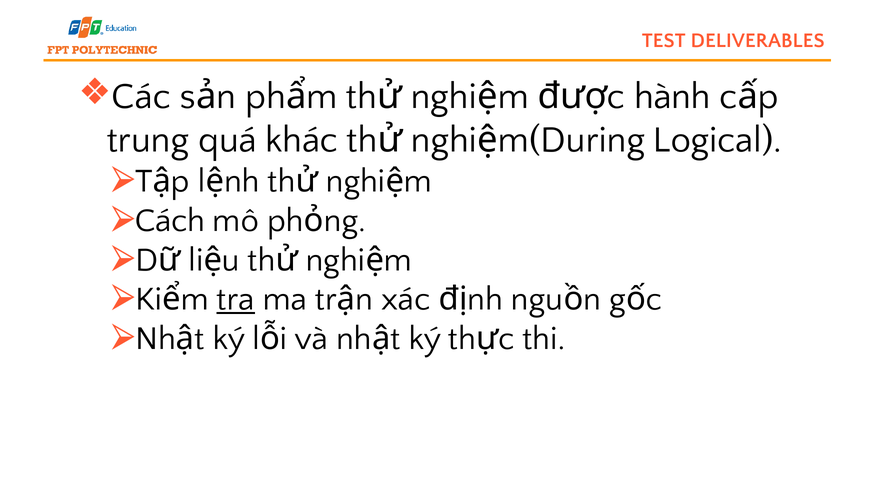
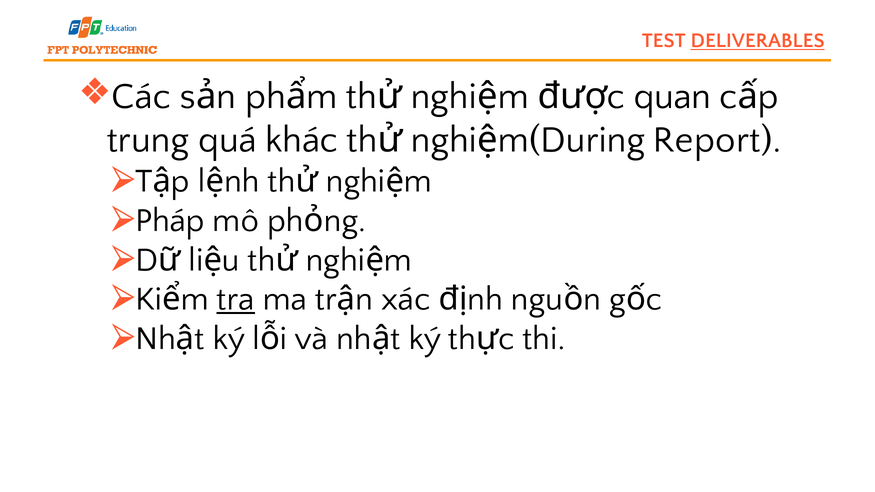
DELIVERABLES underline: none -> present (758, 41)
hành: hành -> quan (672, 96)
Logical: Logical -> Report (717, 140)
Cách: Cách -> Pháp (170, 220)
